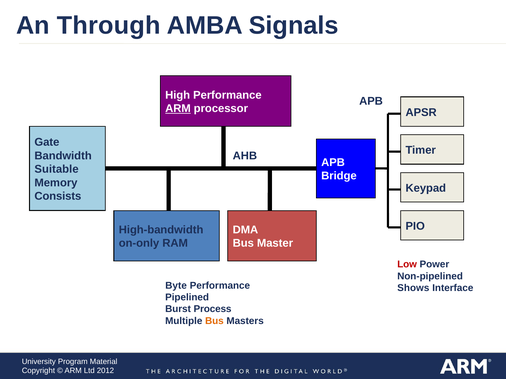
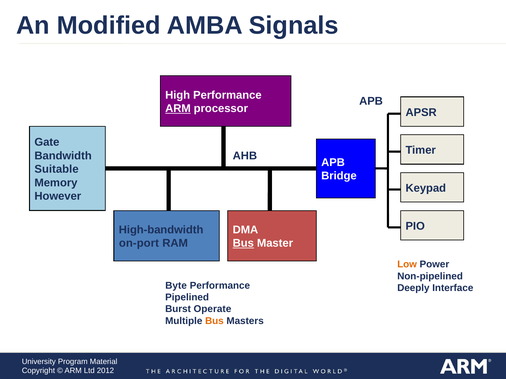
Through: Through -> Modified (109, 26)
Consists: Consists -> However (58, 196)
on-only: on-only -> on-port (139, 244)
Bus underline: none -> present (243, 244)
Low colour: red -> orange (407, 265)
Shows: Shows -> Deeply (413, 288)
Process: Process -> Operate (212, 309)
